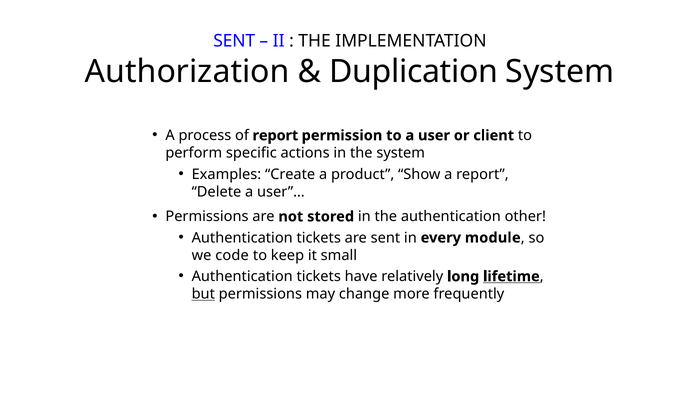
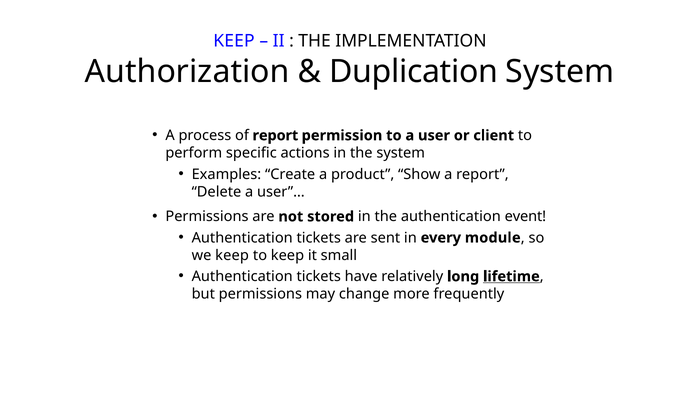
SENT: SENT -> KEEP (234, 41)
other: other -> event (525, 216)
we code: code -> keep (232, 255)
but underline: present -> none (203, 294)
